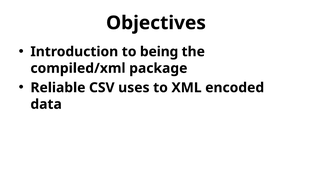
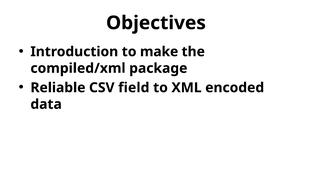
being: being -> make (159, 52)
uses: uses -> field (134, 88)
